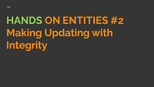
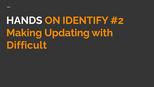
HANDS colour: light green -> white (24, 20)
ENTITIES: ENTITIES -> IDENTIFY (85, 20)
Integrity: Integrity -> Difficult (27, 45)
